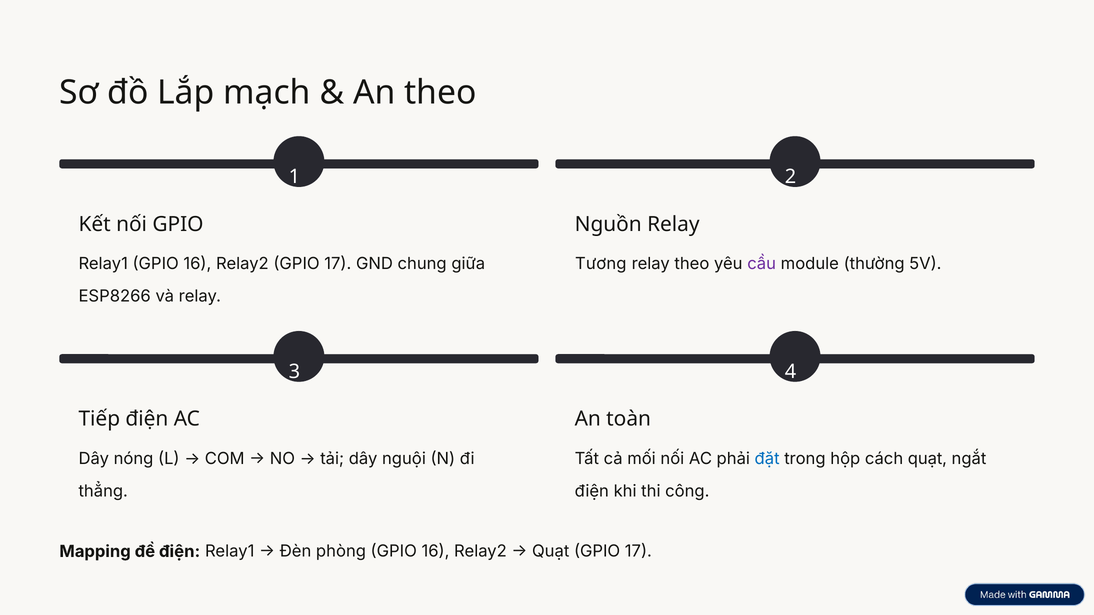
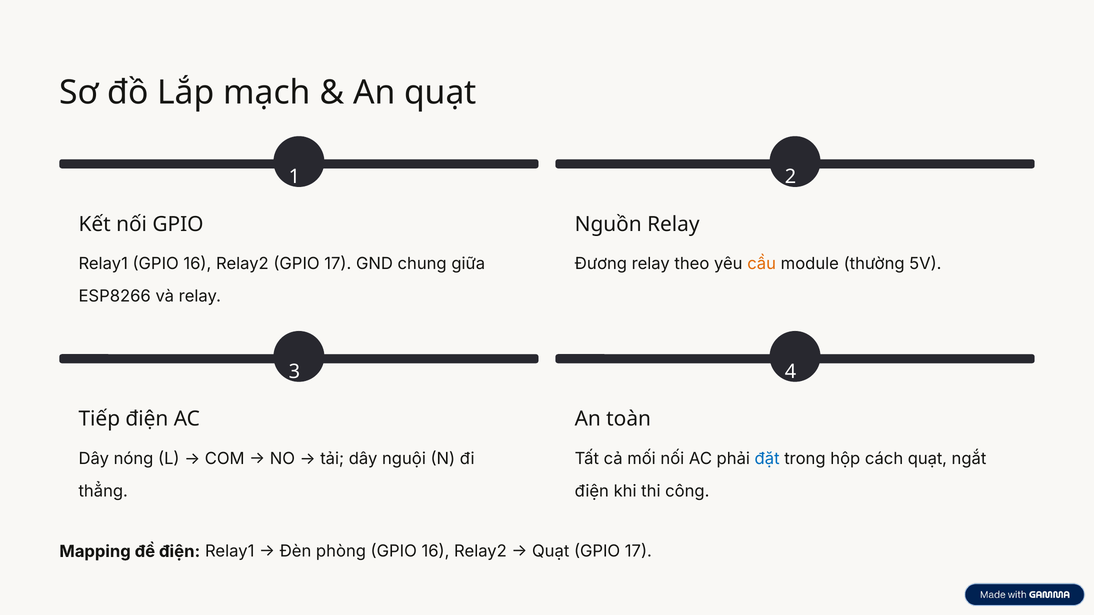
An theo: theo -> quạt (440, 93)
Tương: Tương -> Đương (601, 264)
cầu colour: purple -> orange (762, 264)
